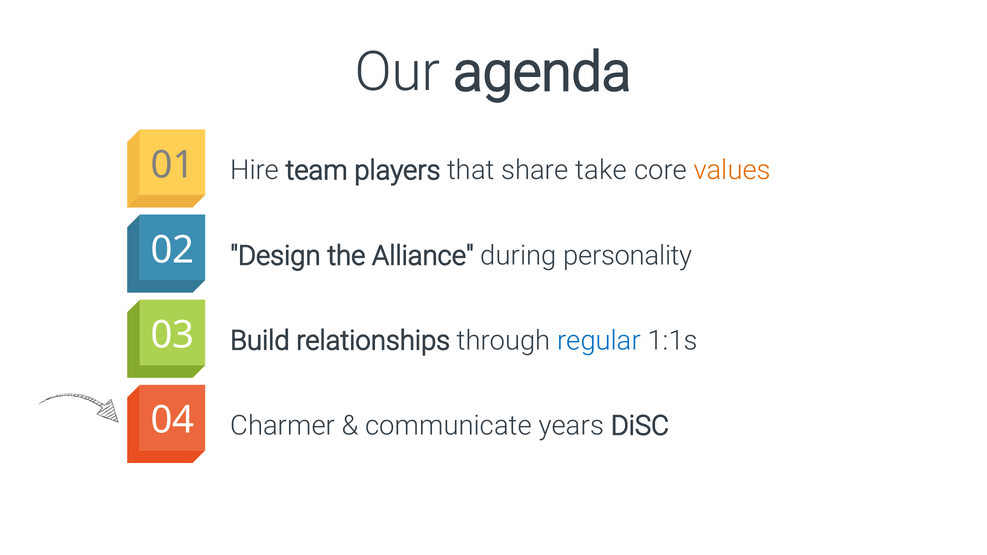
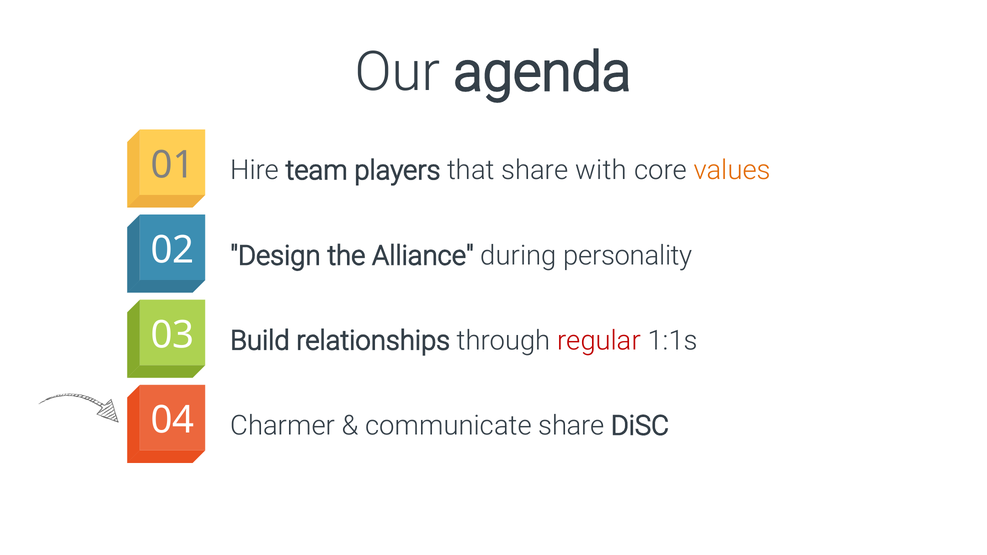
take: take -> with (601, 170)
regular colour: blue -> red (599, 341)
communicate years: years -> share (571, 426)
